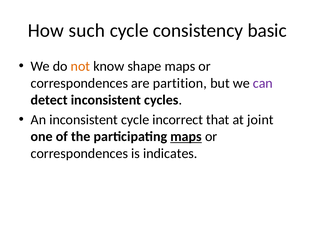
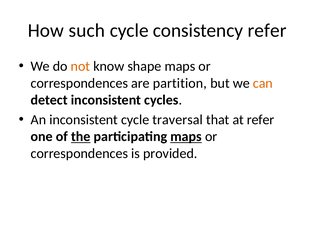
consistency basic: basic -> refer (267, 30)
can colour: purple -> orange (263, 83)
incorrect: incorrect -> traversal (178, 119)
at joint: joint -> refer (261, 119)
the underline: none -> present (81, 136)
indicates: indicates -> provided (170, 153)
